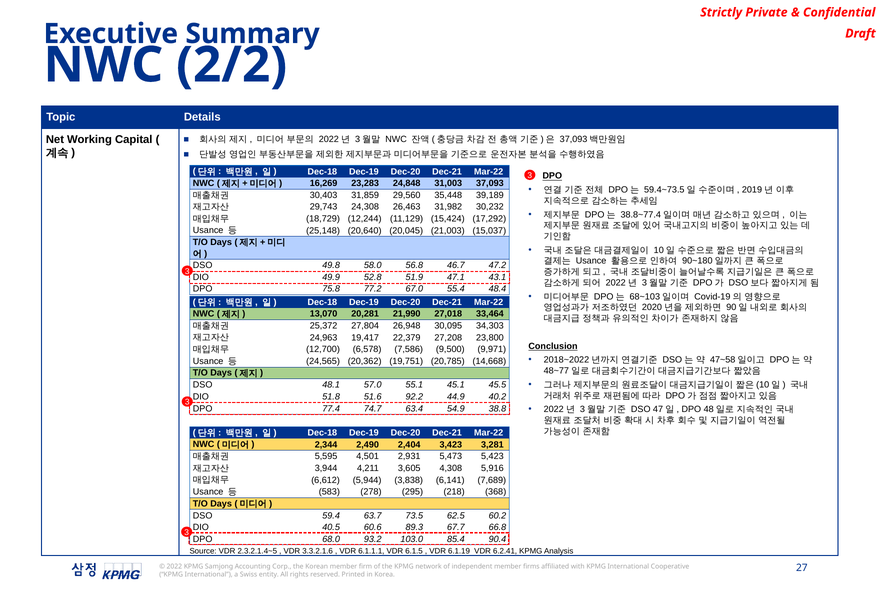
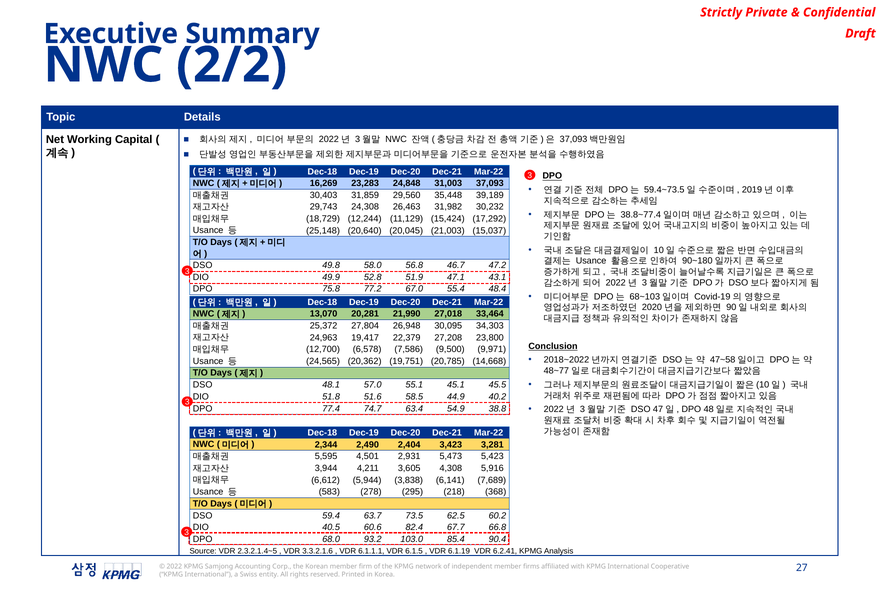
92.2: 92.2 -> 58.5 (414, 397)
89.3: 89.3 -> 82.4 (414, 528)
